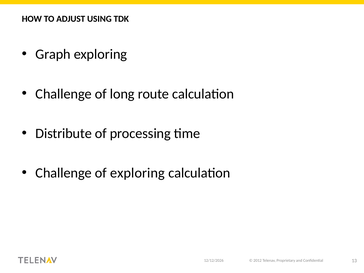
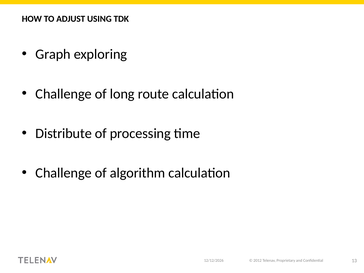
of exploring: exploring -> algorithm (138, 173)
